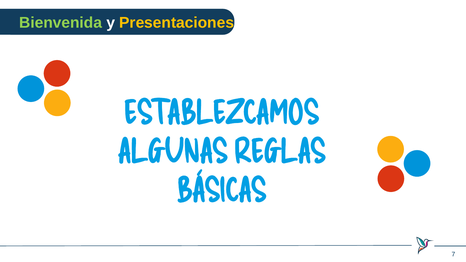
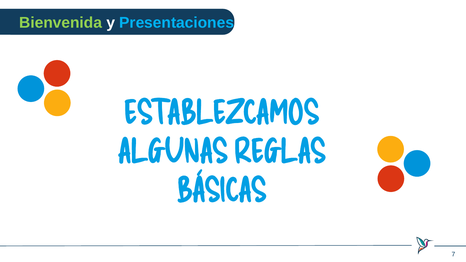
Presentaciones colour: yellow -> light blue (177, 23)
